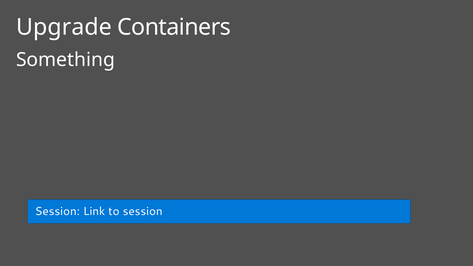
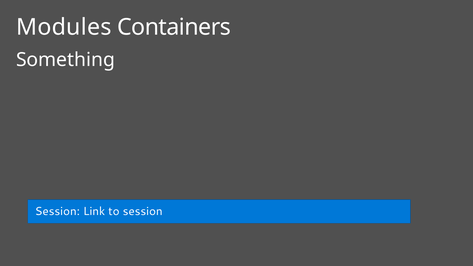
Upgrade: Upgrade -> Modules (64, 27)
